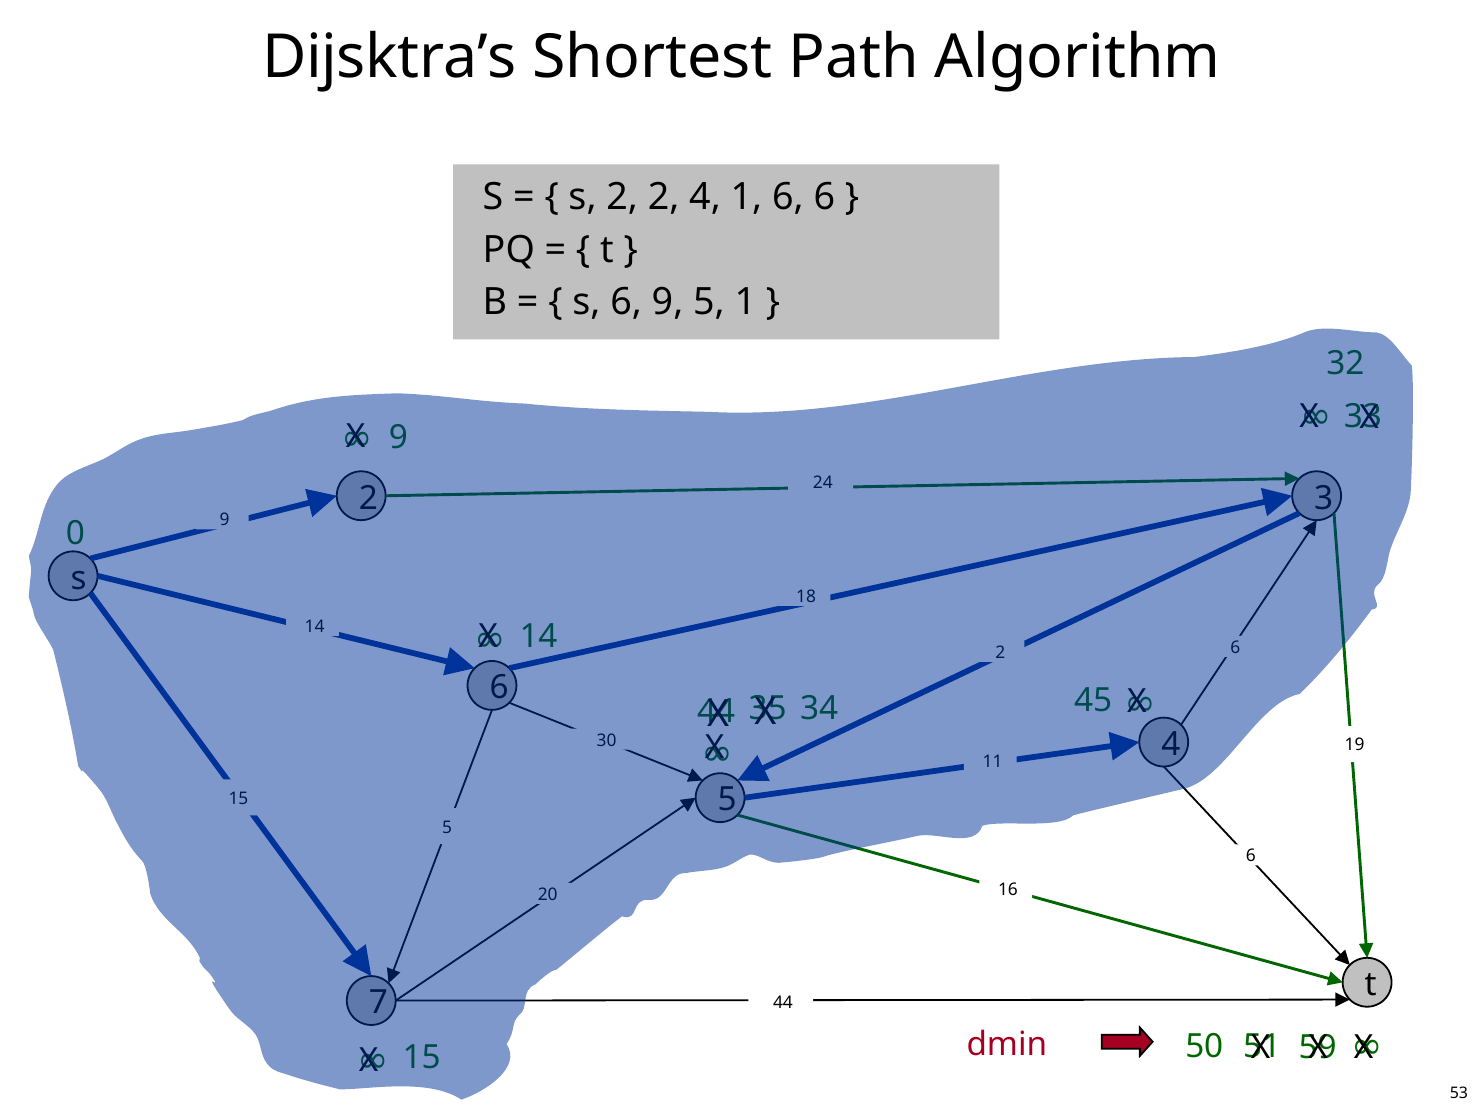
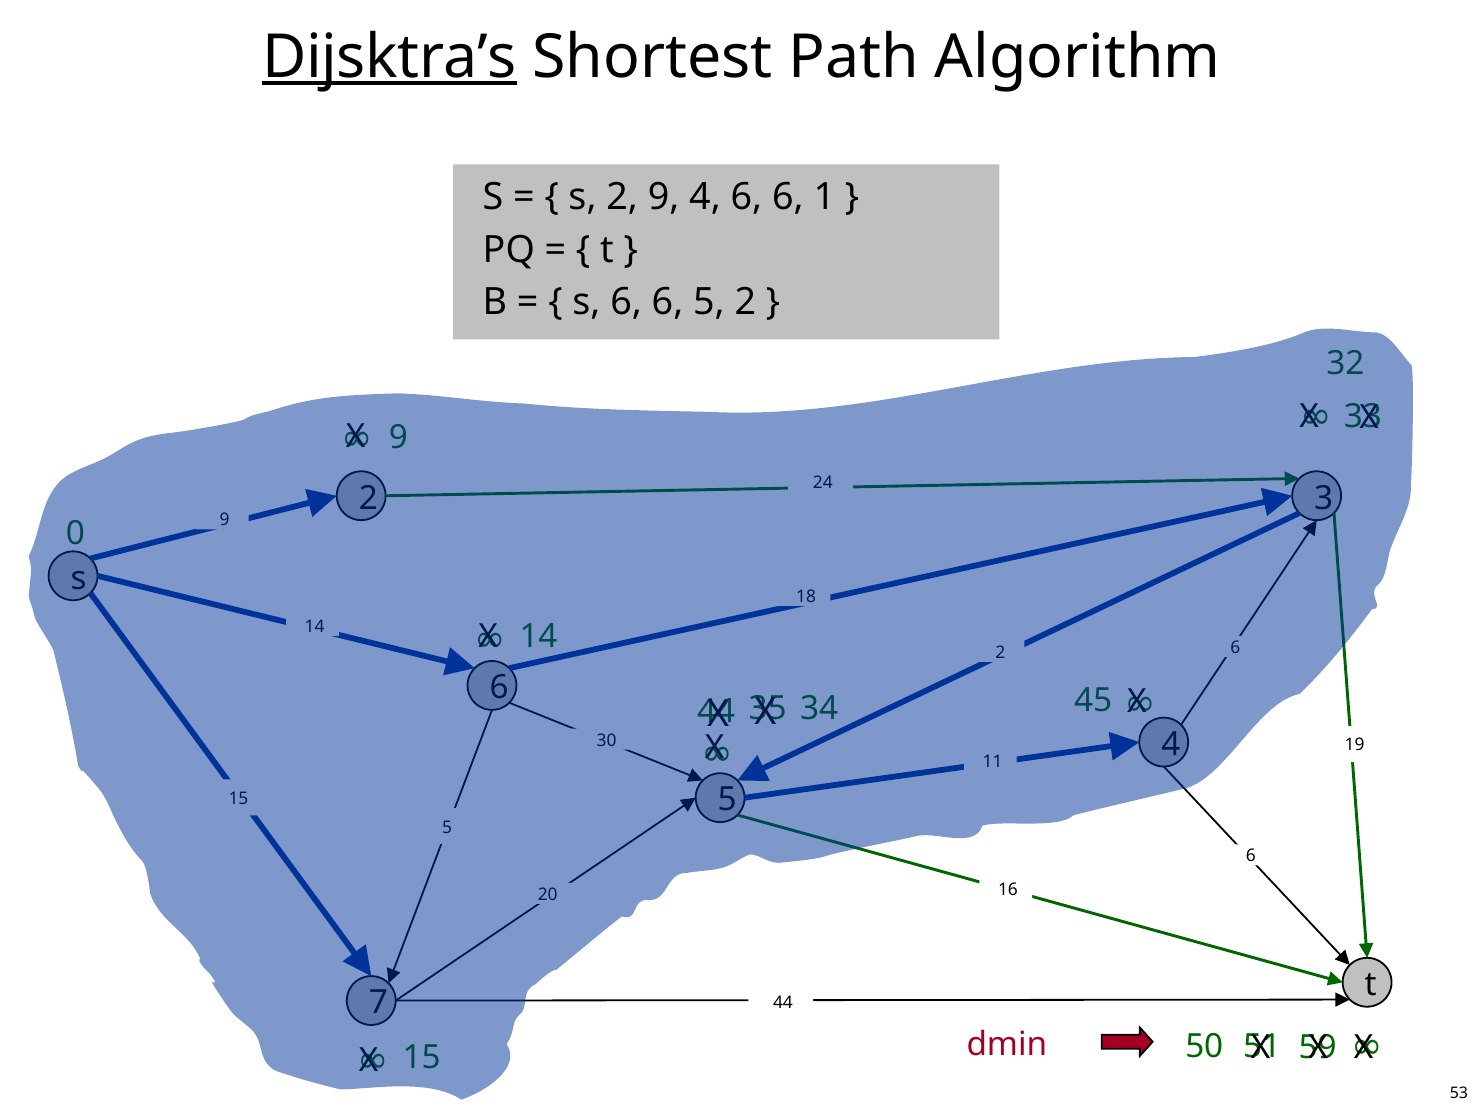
Dijsktra’s underline: none -> present (390, 57)
s 2 2: 2 -> 9 (664, 197)
4 1: 1 -> 6 (746, 197)
6 6: 6 -> 1 (824, 197)
s 6 9: 9 -> 6 (668, 303)
5 1: 1 -> 2 (745, 303)
